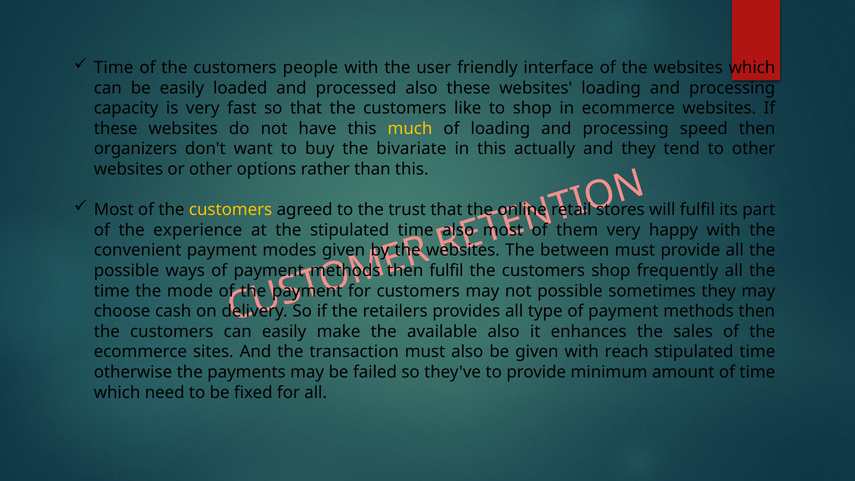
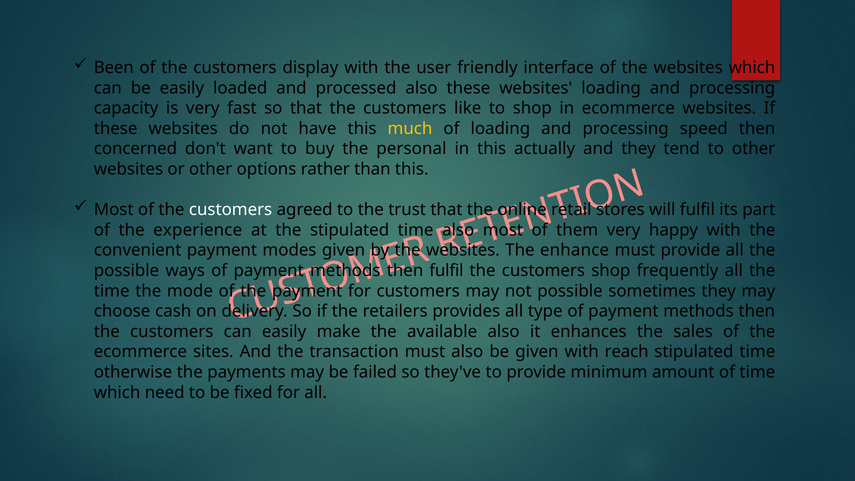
Time: Time -> Been (114, 68)
people: people -> display (310, 68)
organizers: organizers -> concerned (135, 149)
bivariate: bivariate -> personal (411, 149)
customers colour: yellow -> white (231, 210)
between: between -> enhance (575, 250)
